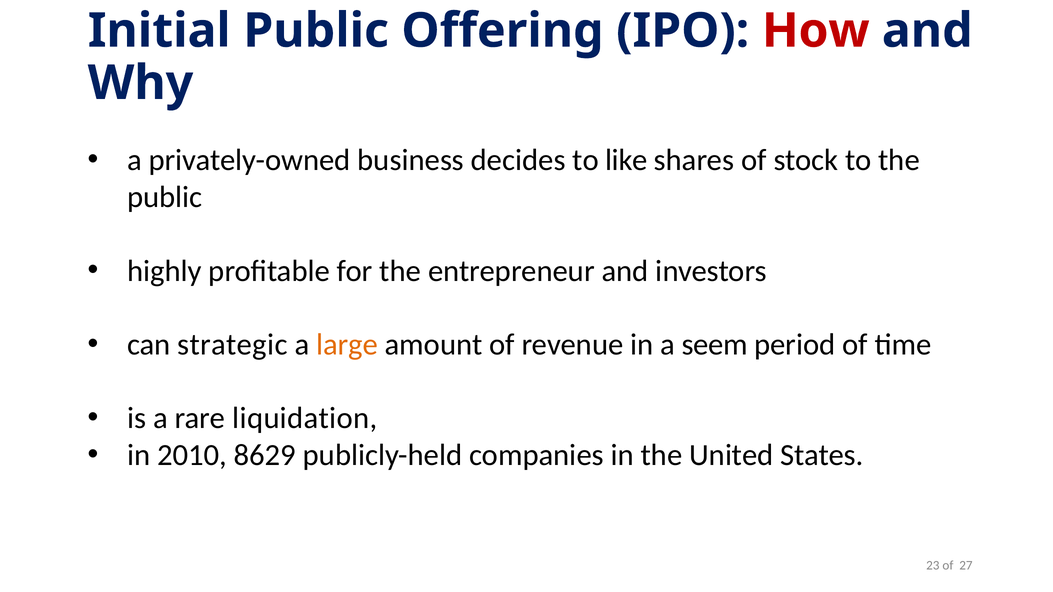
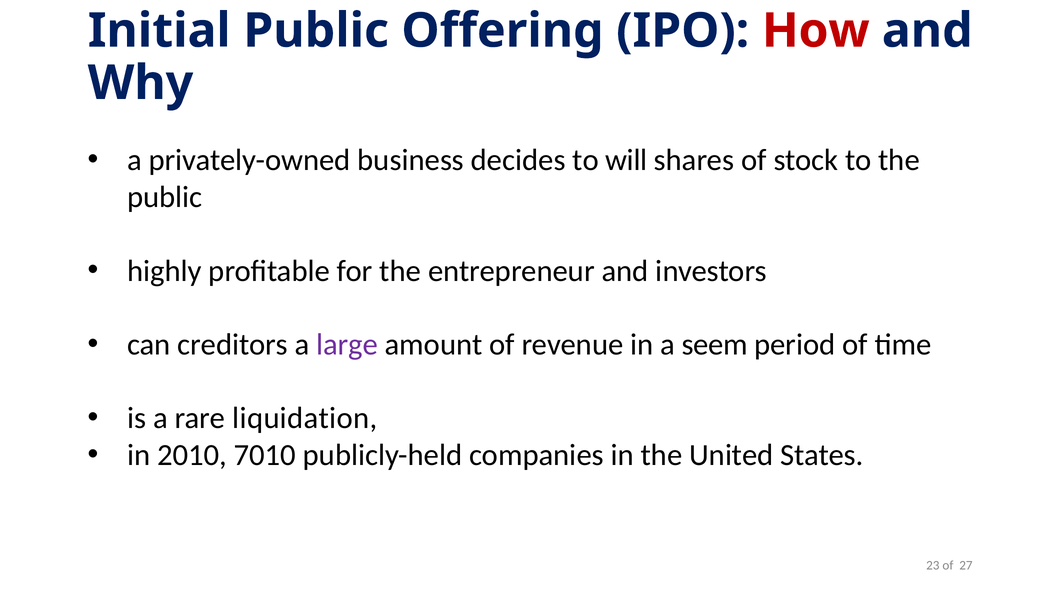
like: like -> will (626, 160)
strategic: strategic -> creditors (233, 345)
large colour: orange -> purple (347, 345)
8629: 8629 -> 7010 (265, 455)
